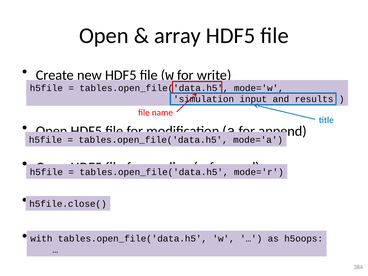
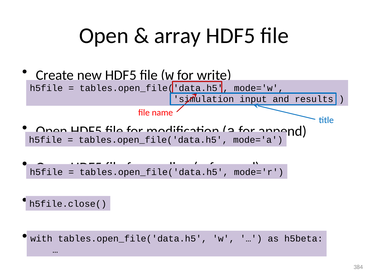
h5oops: h5oops -> h5beta (304, 239)
